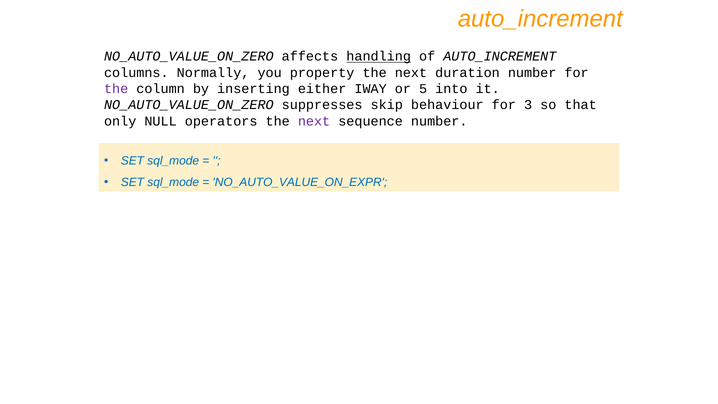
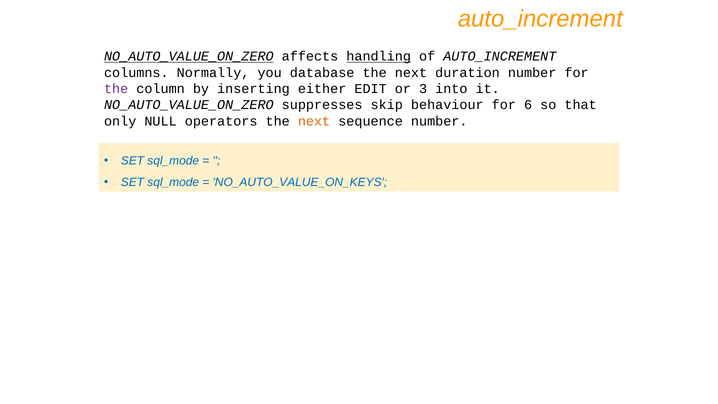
NO_AUTO_VALUE_ON_ZERO underline: none -> present (189, 57)
property: property -> database (322, 73)
IWAY: IWAY -> EDIT (371, 89)
5: 5 -> 3 (423, 89)
3: 3 -> 6 (528, 105)
next colour: purple -> orange (314, 121)
NO_AUTO_VALUE_ON_EXPR: NO_AUTO_VALUE_ON_EXPR -> NO_AUTO_VALUE_ON_KEYS (300, 182)
